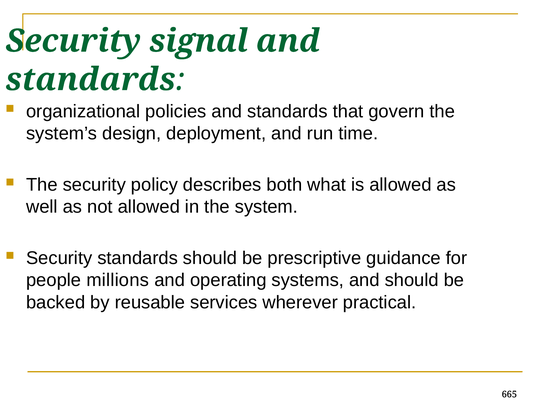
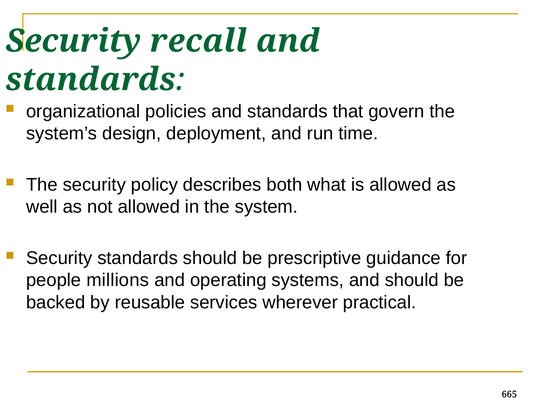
signal: signal -> recall (198, 41)
